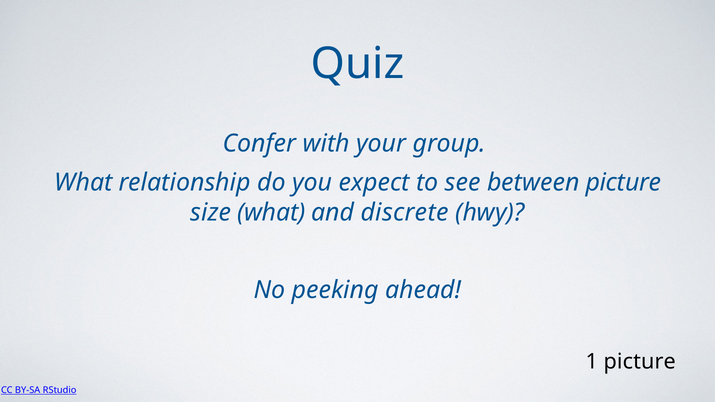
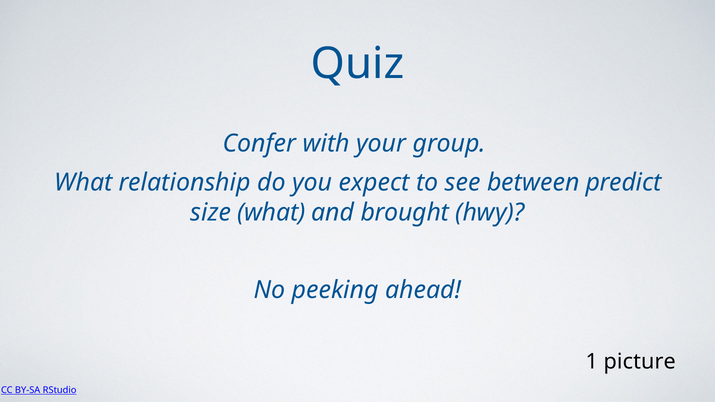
between picture: picture -> predict (623, 183)
discrete: discrete -> brought (405, 212)
